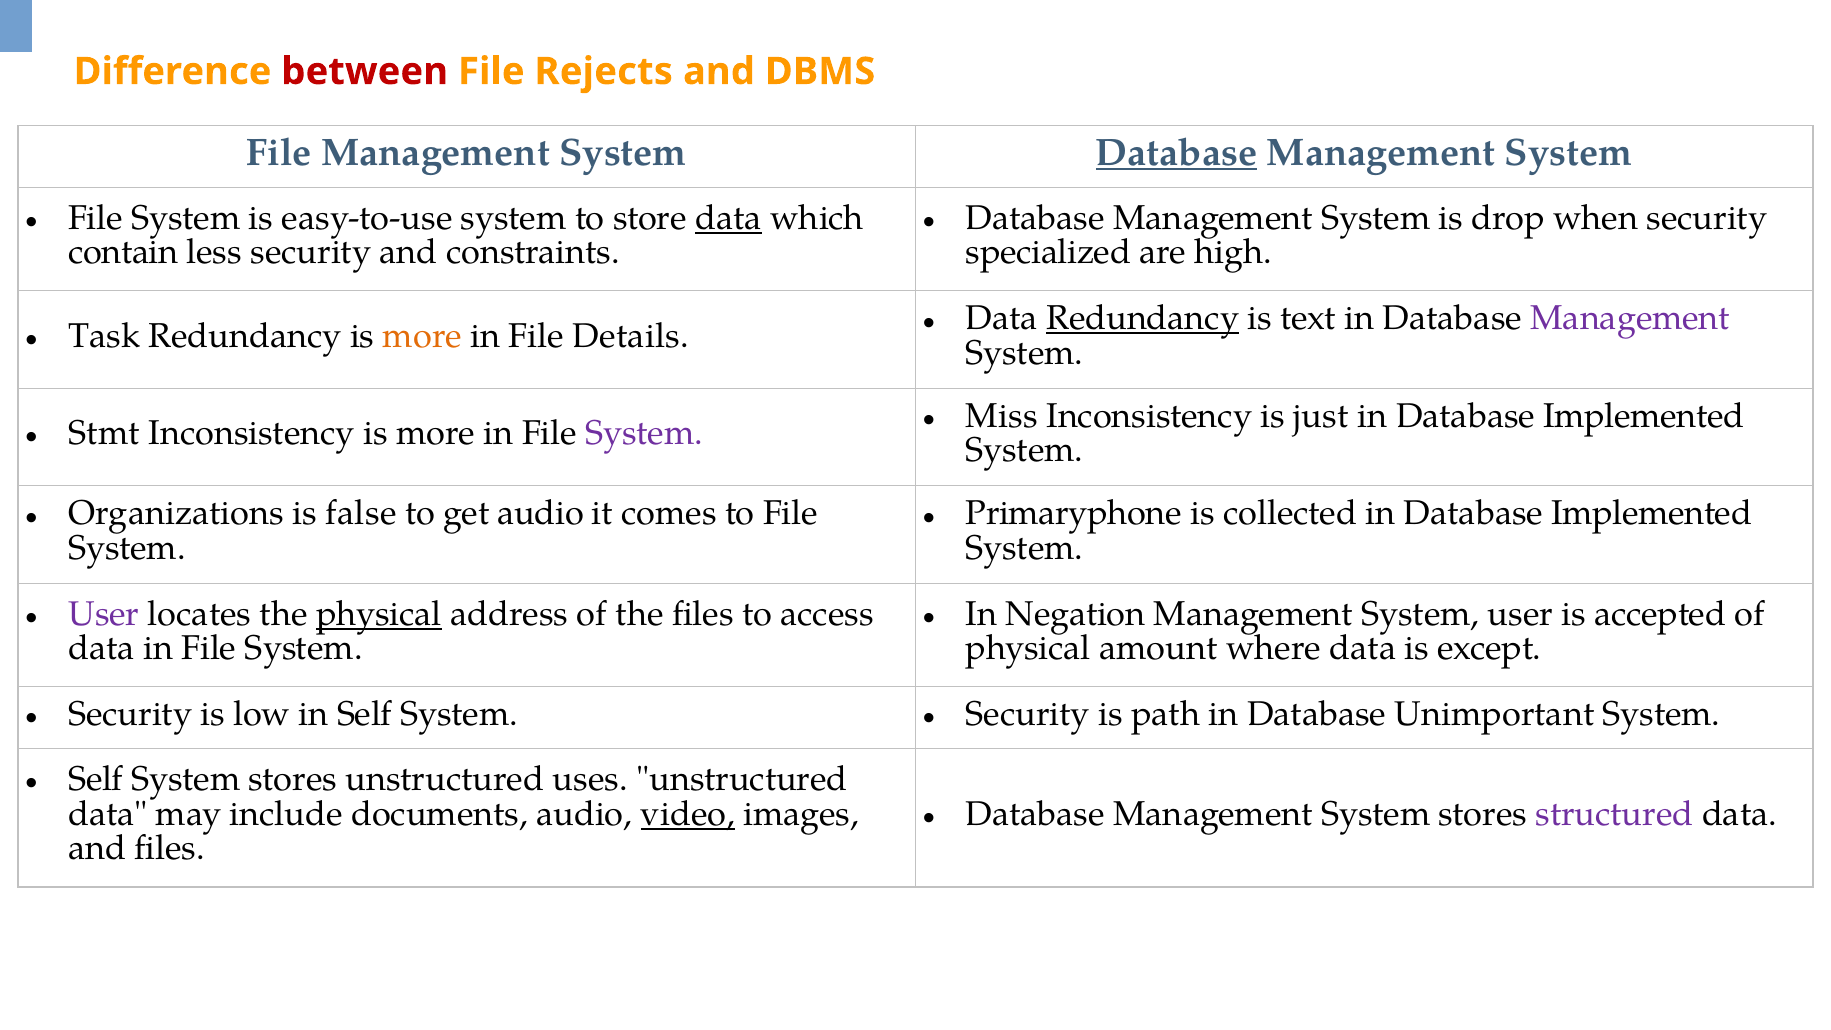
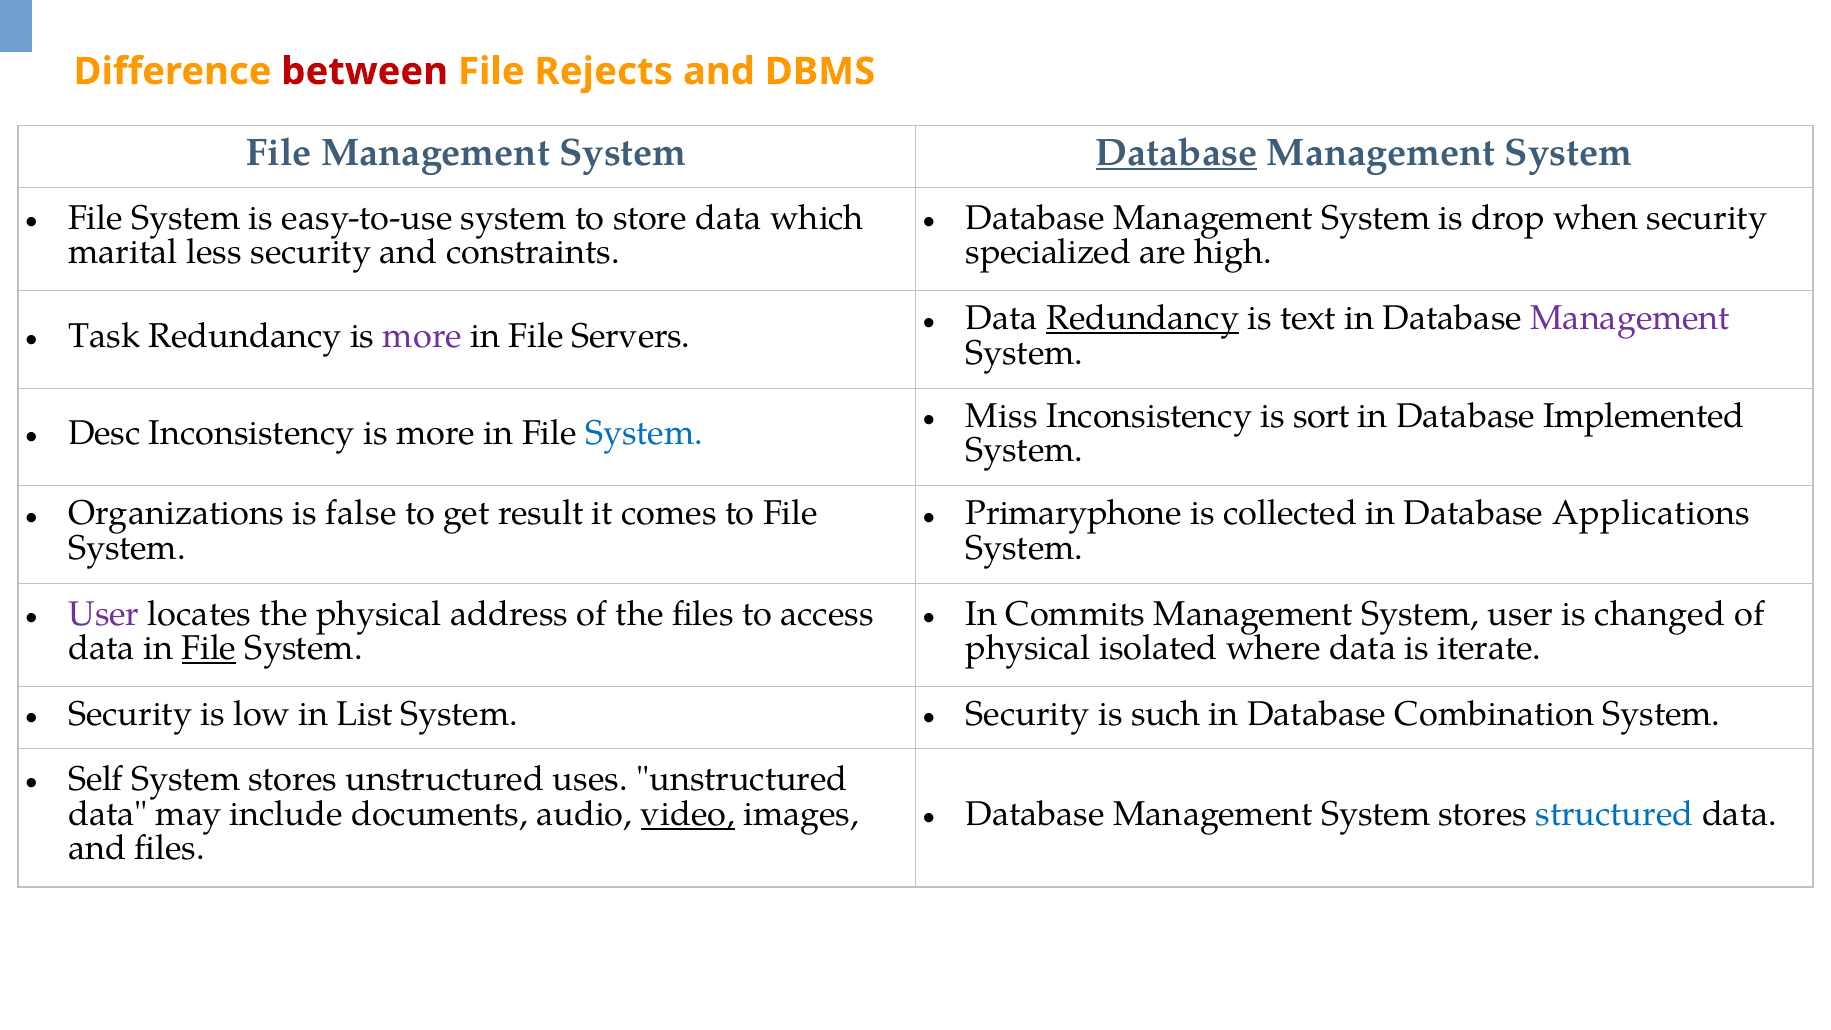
data underline: present -> none (729, 218)
contain: contain -> marital (123, 253)
more colour: orange -> purple (422, 336)
Details: Details -> Servers (631, 336)
just: just -> sort (1322, 416)
Stmt: Stmt -> Desc (104, 433)
System colour: purple -> blue (644, 433)
get audio: audio -> result (541, 513)
Implemented: Implemented -> Applications (1651, 513)
physical underline: present -> none (379, 614)
Negation: Negation -> Commits (1075, 614)
accepted: accepted -> changed (1660, 614)
File underline: none -> present (209, 648)
amount: amount -> isolated (1159, 648)
except: except -> iterate (1489, 648)
in Self: Self -> List (365, 714)
path: path -> such (1166, 714)
Unimportant: Unimportant -> Combination (1495, 714)
structured colour: purple -> blue (1615, 814)
